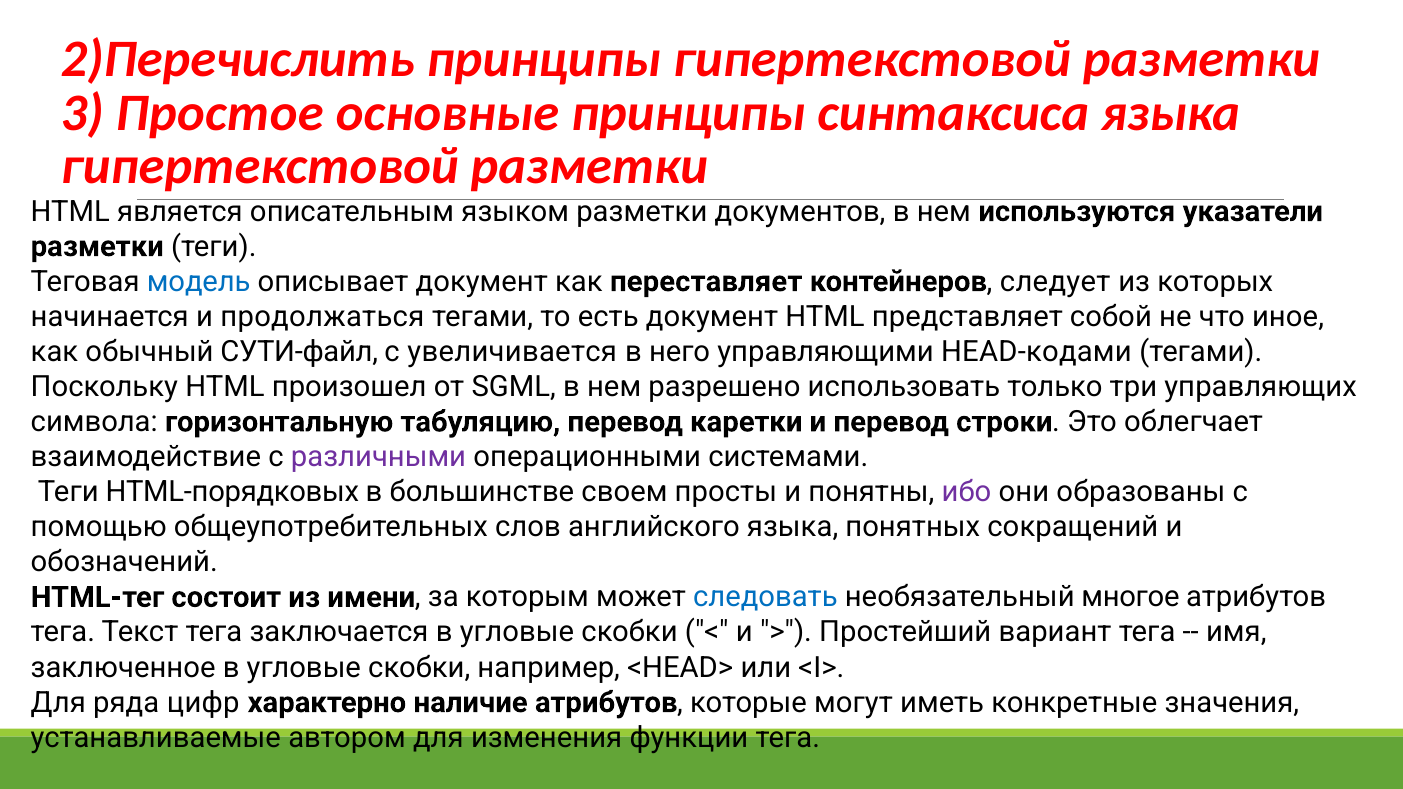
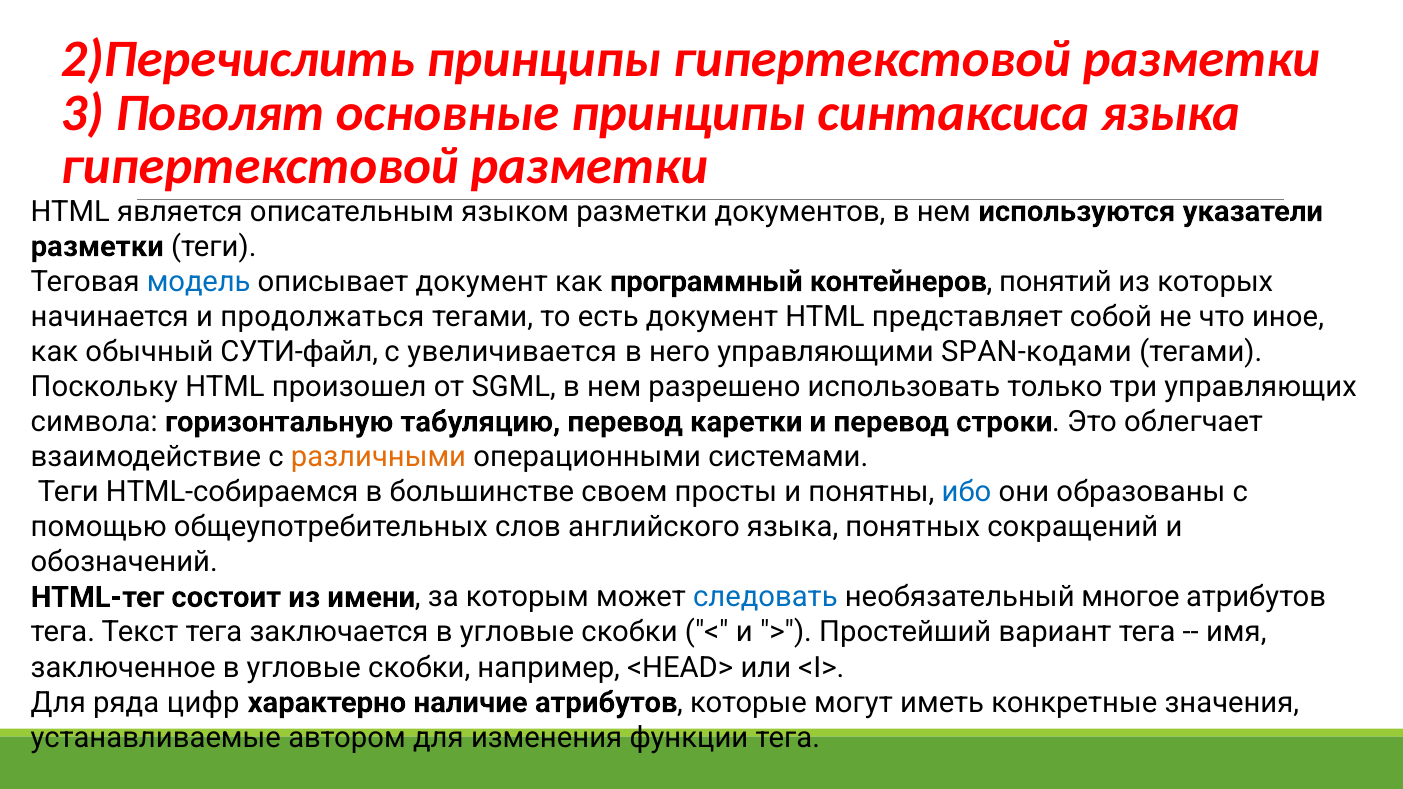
Простое: Простое -> Поволят (220, 113)
переставляет: переставляет -> программный (706, 282)
следует: следует -> понятий (1055, 282)
HEAD-кодами: HEAD-кодами -> SPAN-кодами (1036, 352)
различными colour: purple -> orange (379, 457)
НТМL-порядковых: НТМL-порядковых -> НТМL-собираемся (232, 492)
ибо colour: purple -> blue (967, 492)
